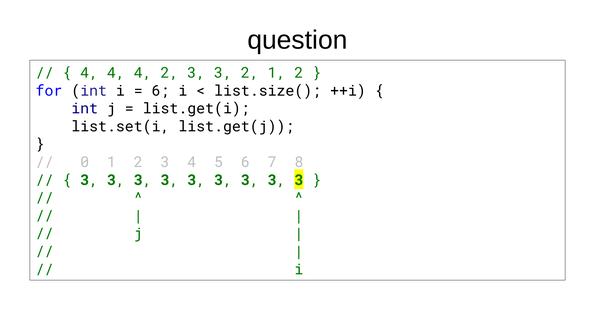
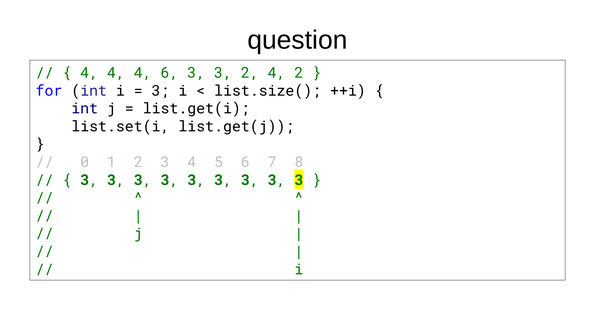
4 2: 2 -> 6 (169, 73)
2 1: 1 -> 4 (277, 73)
6: 6 -> 3 (161, 91)
